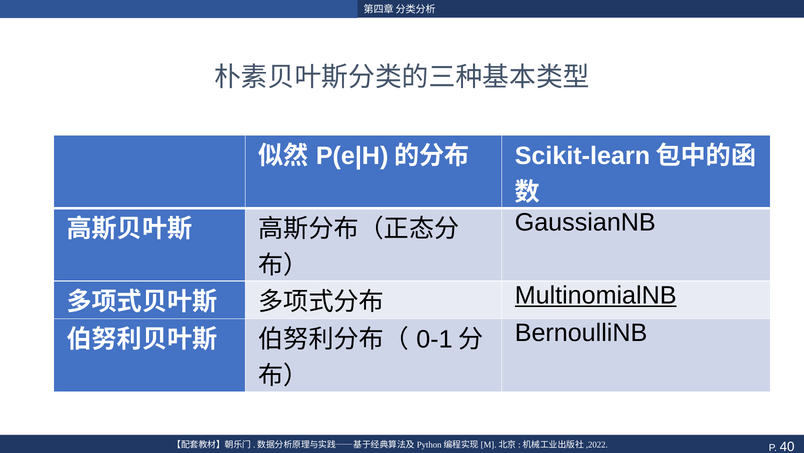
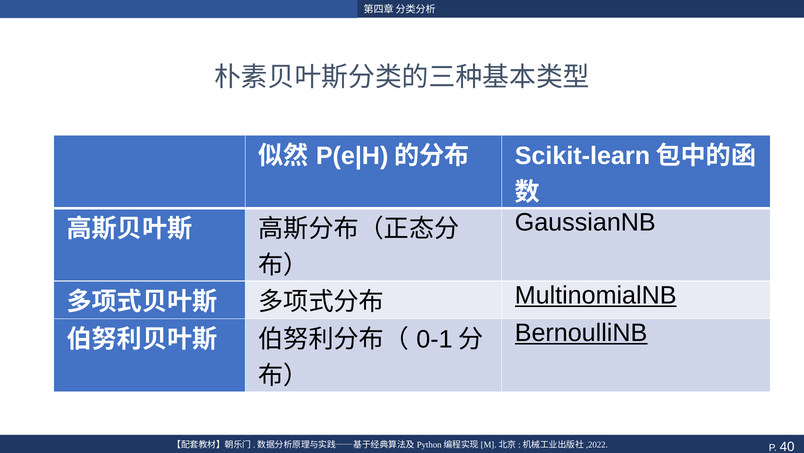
BernoulliNB underline: none -> present (581, 333)
